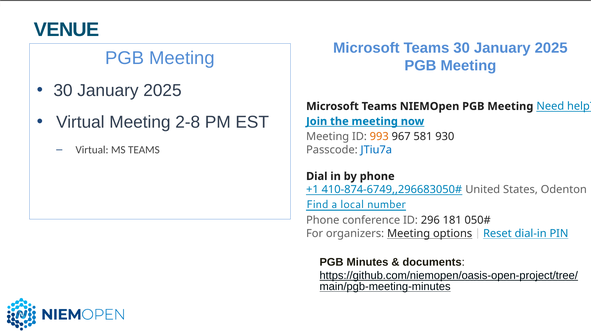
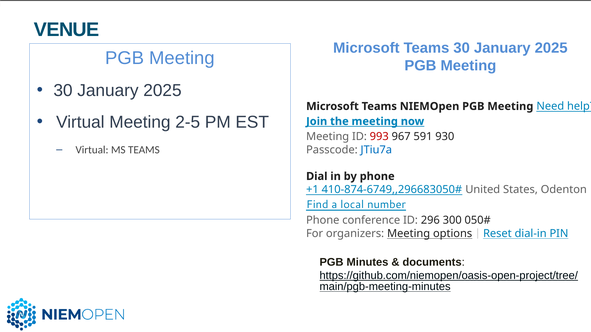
2-8: 2-8 -> 2-5 (188, 122)
993 colour: orange -> red (379, 137)
581: 581 -> 591 (423, 137)
181: 181 -> 300 (452, 221)
